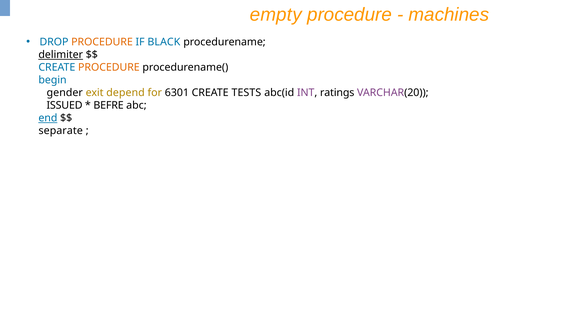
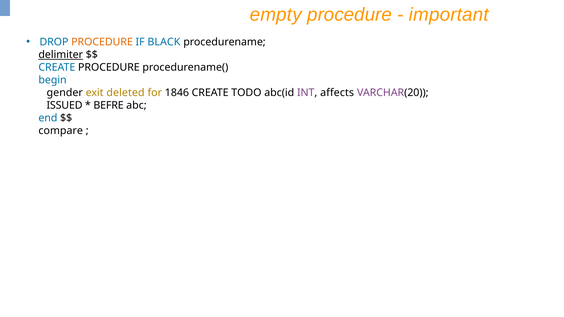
machines: machines -> important (449, 15)
PROCEDURE colour: orange -> black (109, 67)
depend: depend -> deleted (125, 93)
6301: 6301 -> 1846 (177, 93)
TESTS: TESTS -> TODO (246, 93)
ratings: ratings -> affects (337, 93)
end underline: present -> none (48, 118)
separate: separate -> compare (61, 131)
